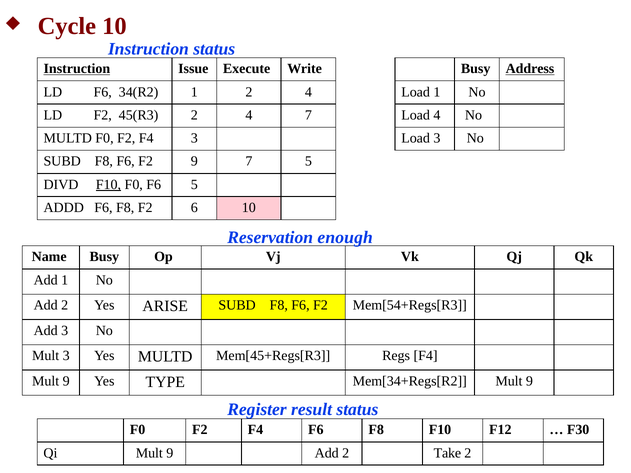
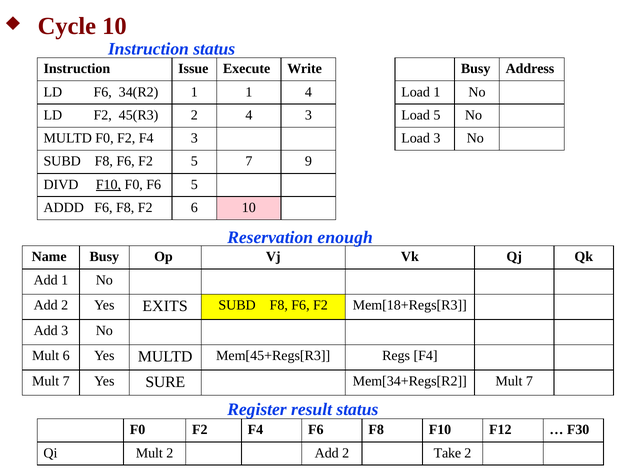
Instruction underline: present -> none (77, 69)
Address underline: present -> none (530, 69)
1 2: 2 -> 1 (249, 92)
4 7: 7 -> 3 (308, 115)
Load 4: 4 -> 5 (437, 115)
F2 9: 9 -> 5 (194, 161)
7 5: 5 -> 9 (308, 161)
ARISE: ARISE -> EXITS (165, 306)
Mem[54+Regs[R3: Mem[54+Regs[R3 -> Mem[18+Regs[R3 (410, 305)
Mult 3: 3 -> 6 (66, 356)
9: 9 -> 7 (66, 381)
TYPE: TYPE -> SURE (165, 382)
Mem[34+Regs[R2 Mult 9: 9 -> 7 (529, 381)
Qi Mult 9: 9 -> 2 (170, 453)
